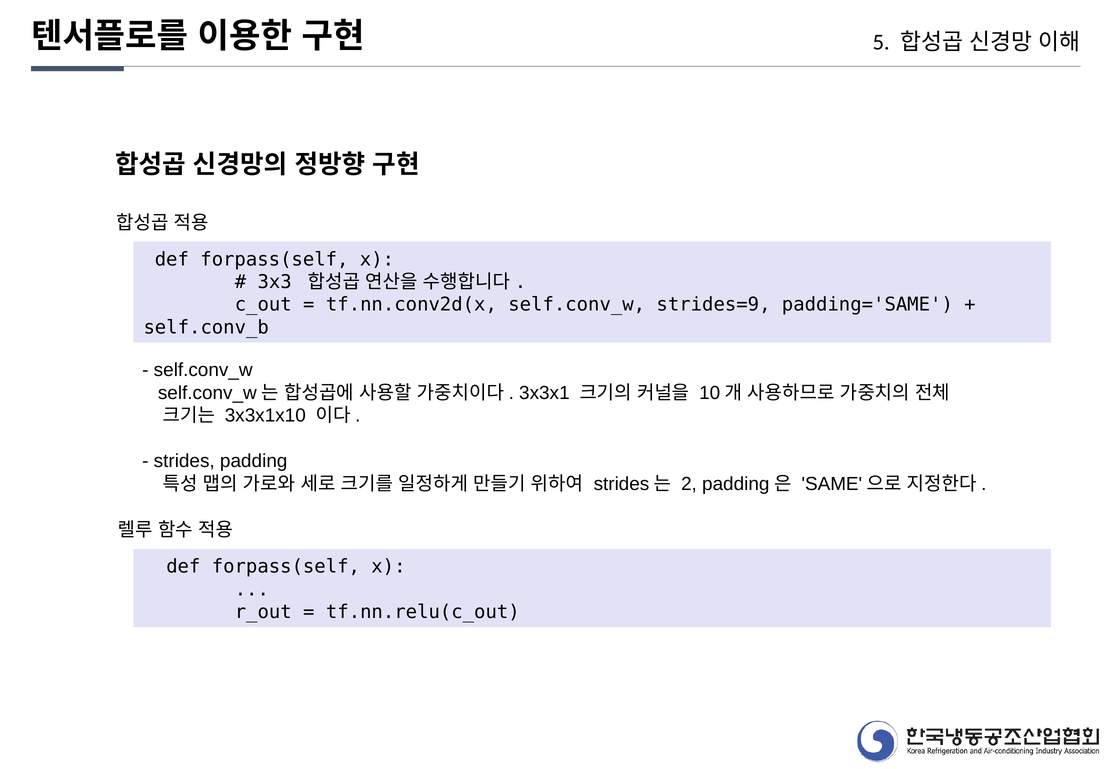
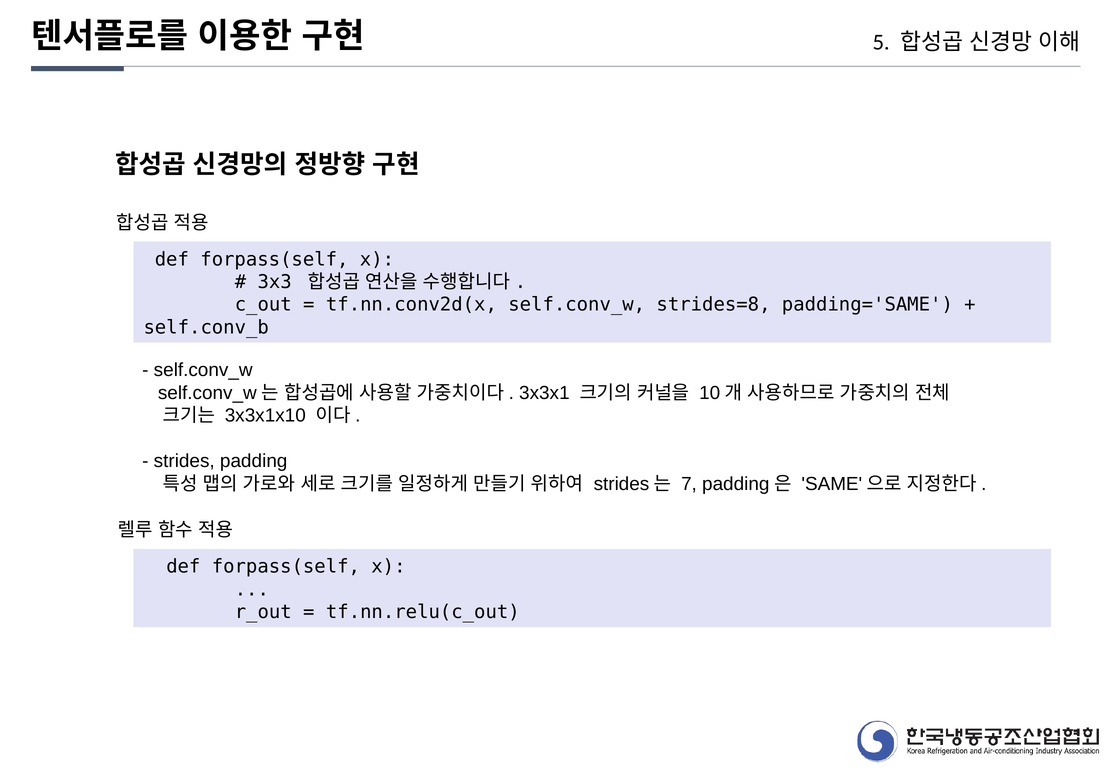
strides=9: strides=9 -> strides=8 (714, 305)
2: 2 -> 7 (689, 484)
